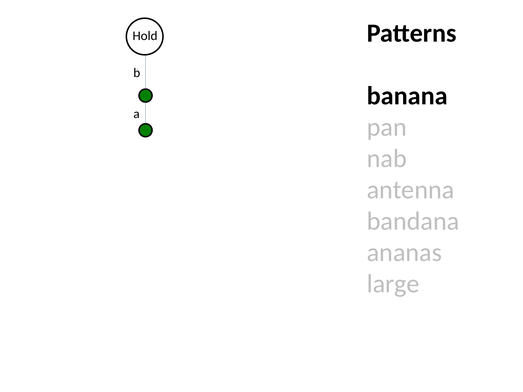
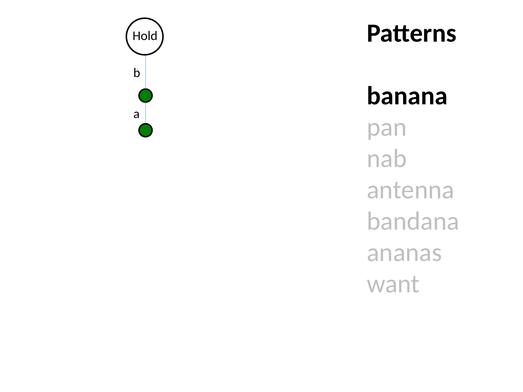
large: large -> want (393, 284)
